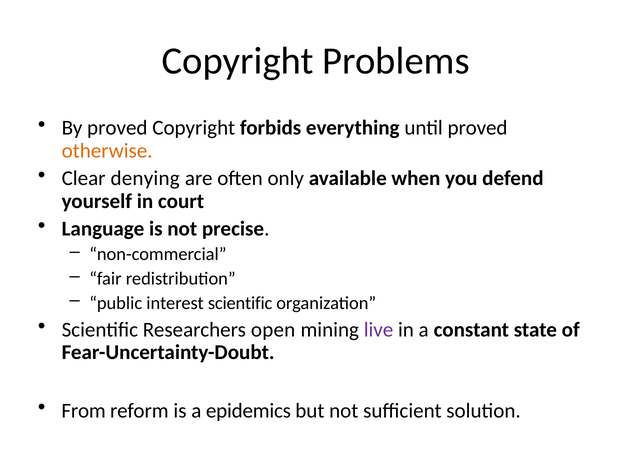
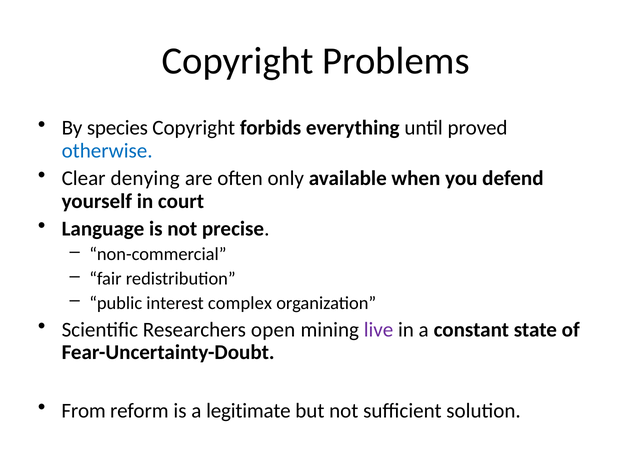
By proved: proved -> species (117, 128)
otherwise colour: orange -> blue (107, 151)
interest scientific: scientific -> complex (240, 303)
epidemics: epidemics -> legitimate (248, 411)
